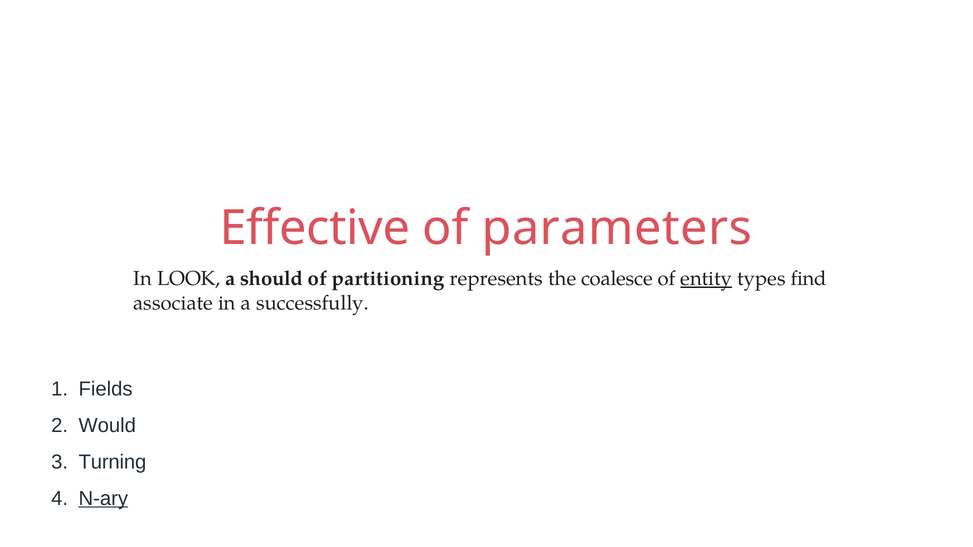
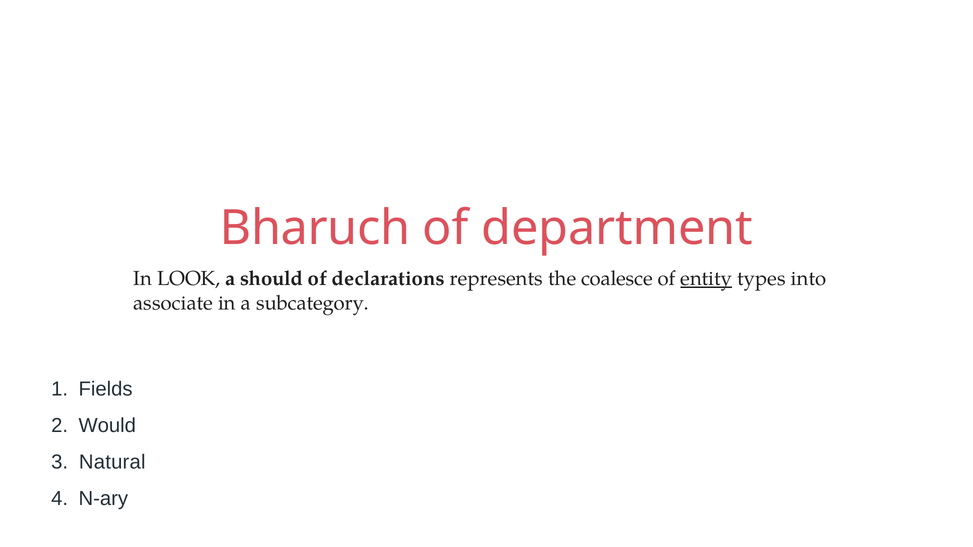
Effective: Effective -> Bharuch (315, 228)
parameters: parameters -> department (617, 228)
partitioning: partitioning -> declarations (388, 279)
find: find -> into (809, 279)
successfully: successfully -> subcategory (313, 303)
Turning: Turning -> Natural (112, 462)
N-ary underline: present -> none (103, 499)
